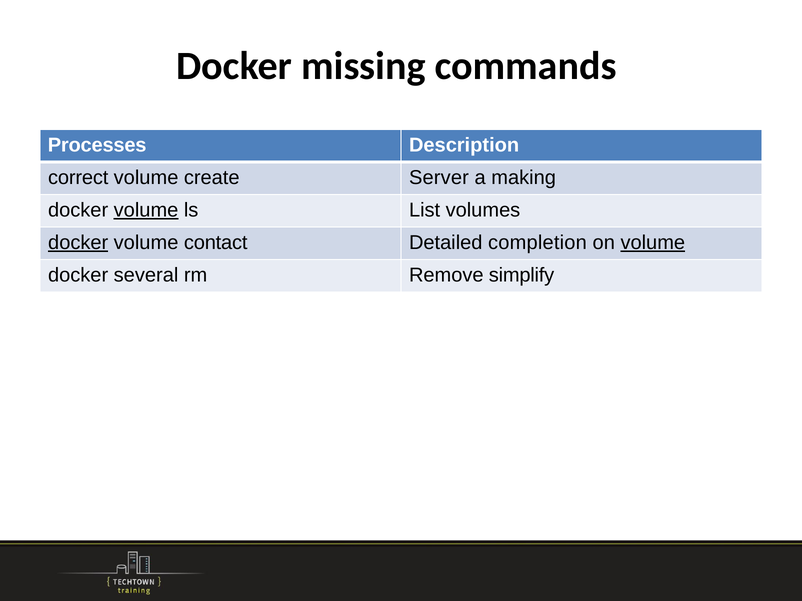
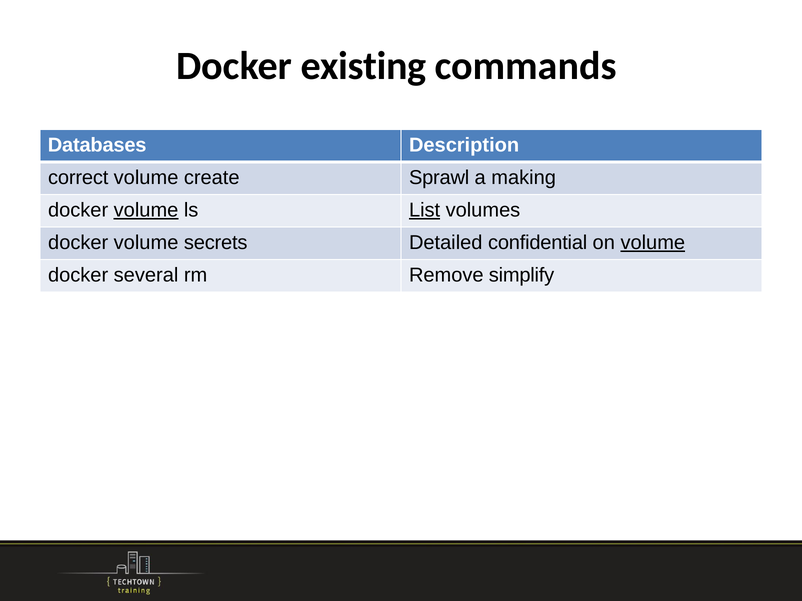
missing: missing -> existing (364, 66)
Processes: Processes -> Databases (97, 145)
Server: Server -> Sprawl (439, 178)
List underline: none -> present (425, 210)
docker underline: present -> none (78, 243)
contact: contact -> secrets (216, 243)
completion: completion -> confidential (538, 243)
